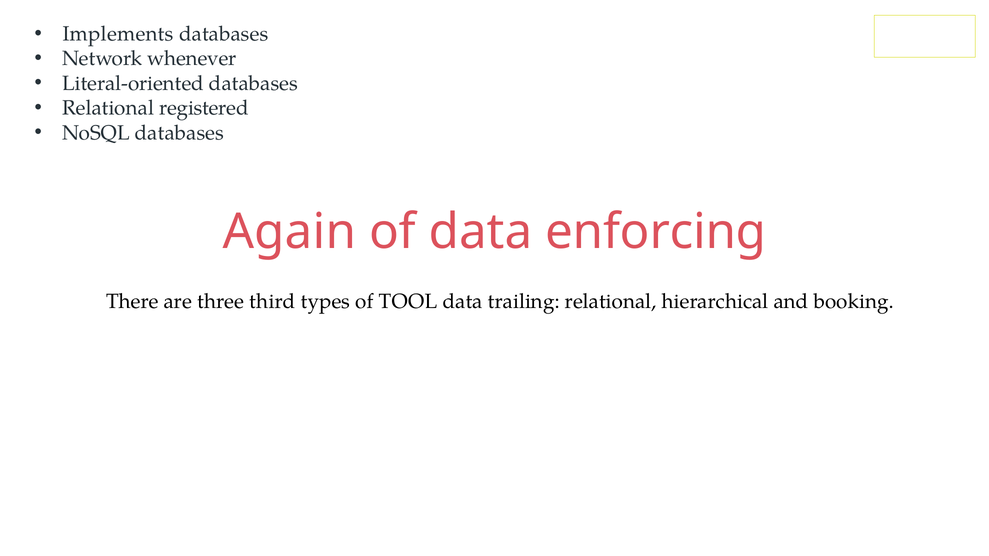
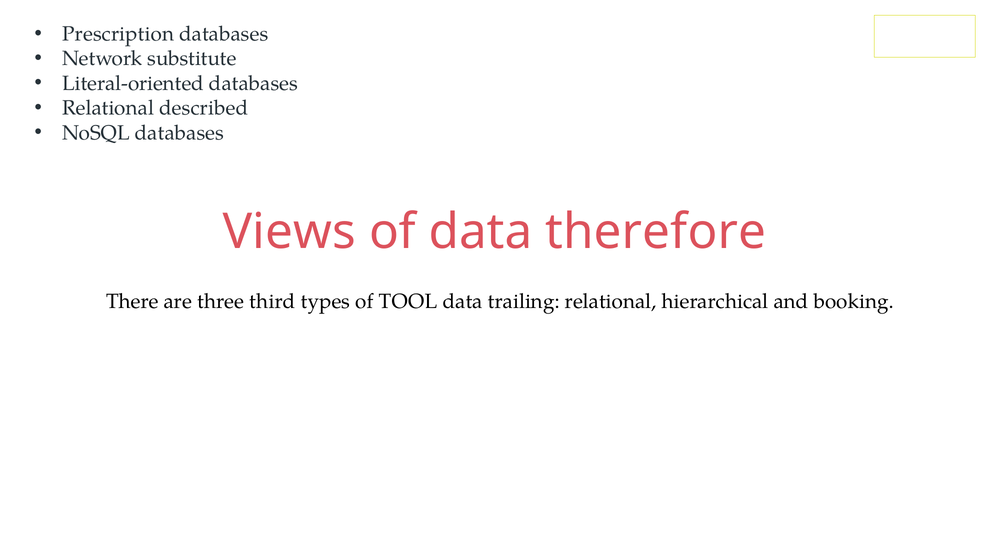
Implements: Implements -> Prescription (118, 34)
whenever: whenever -> substitute (192, 59)
registered: registered -> described (204, 108)
Again: Again -> Views (289, 232)
enforcing: enforcing -> therefore (656, 232)
